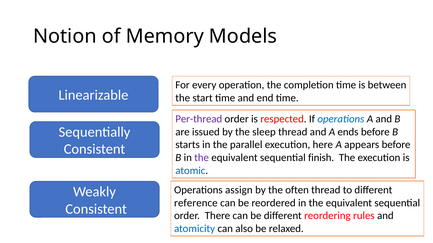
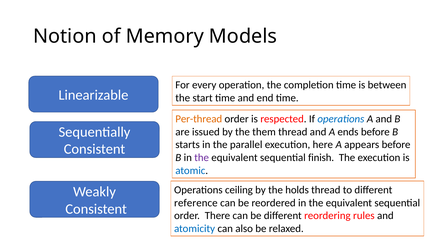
Per-thread colour: purple -> orange (199, 119)
sleep: sleep -> them (264, 132)
assign: assign -> ceiling (239, 190)
often: often -> holds (297, 190)
